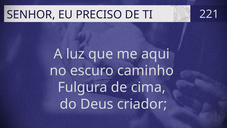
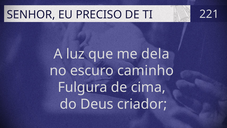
aqui: aqui -> dela (155, 54)
